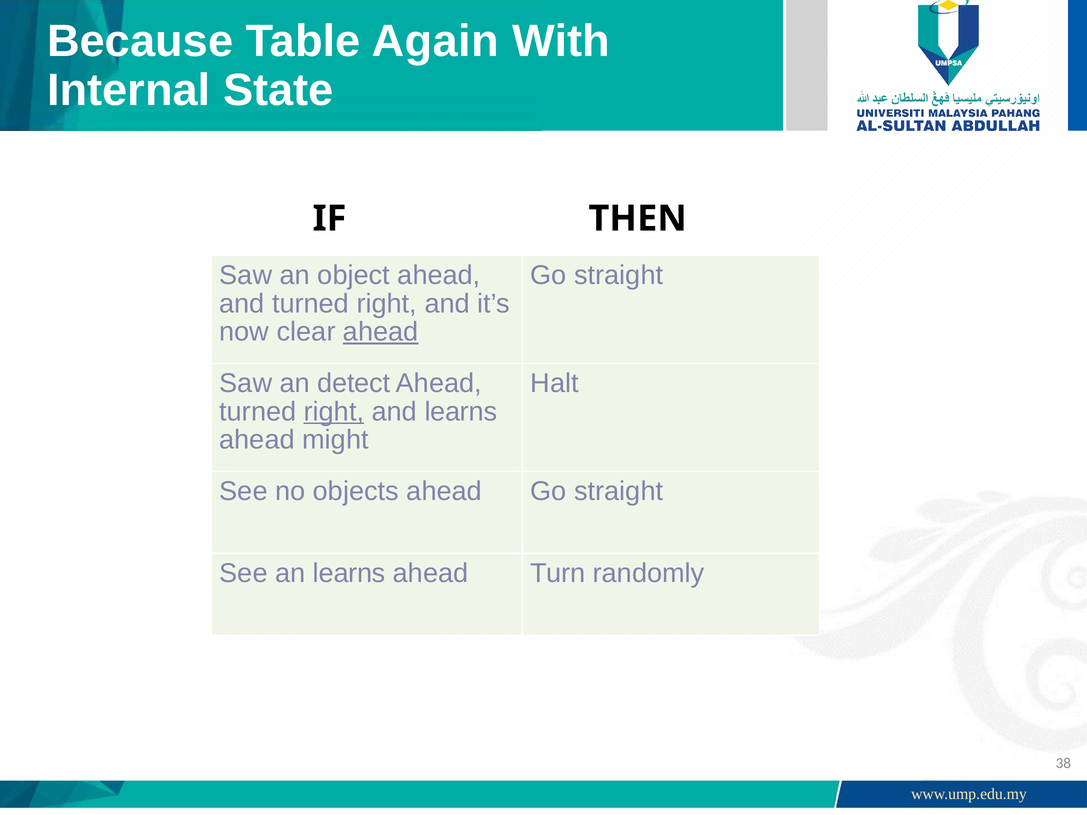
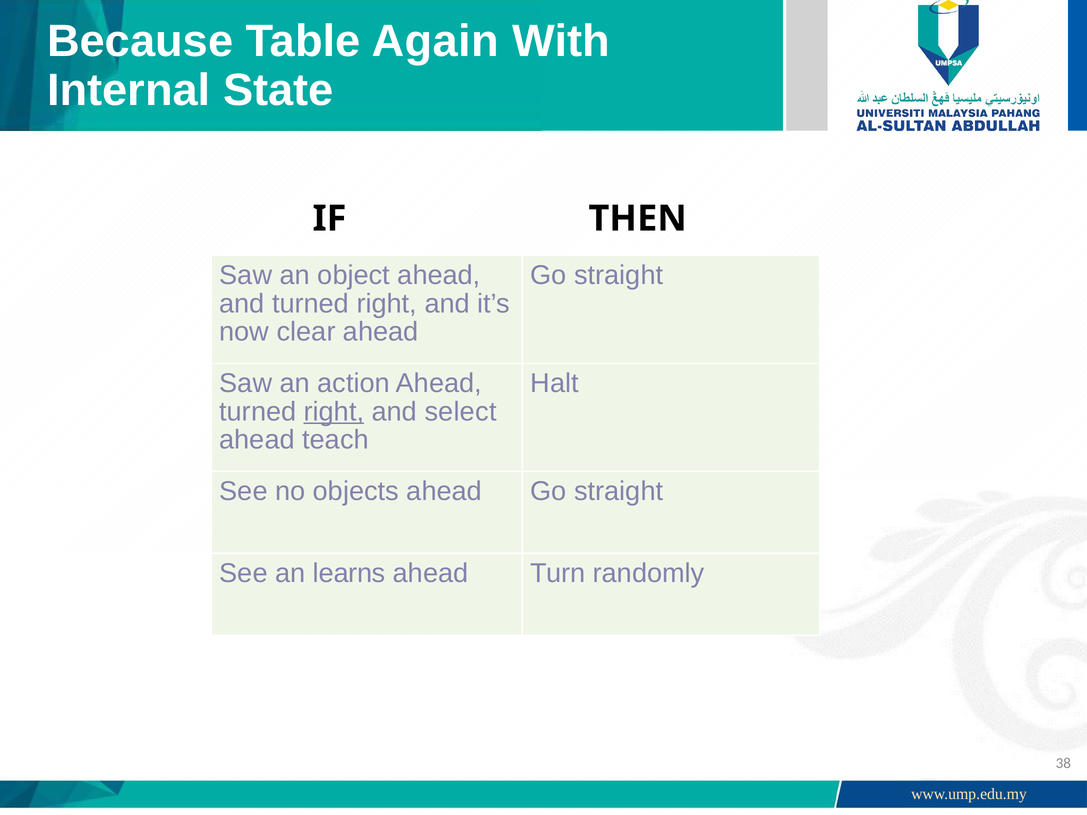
ahead underline: present -> none (381, 332)
detect: detect -> action (354, 383)
and learns: learns -> select (461, 412)
might: might -> teach (336, 440)
